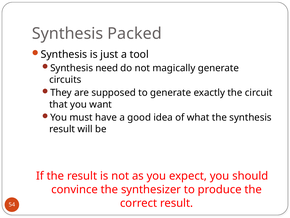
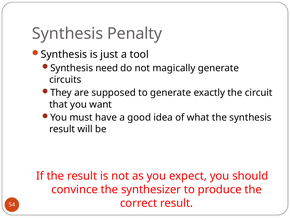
Packed: Packed -> Penalty (135, 34)
